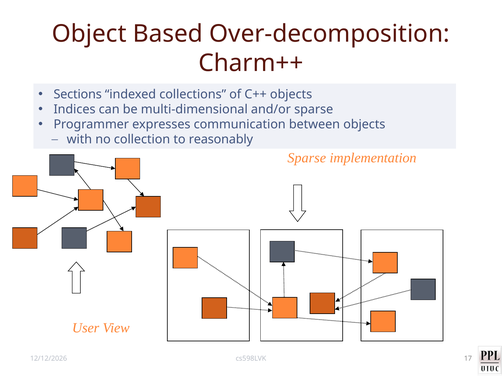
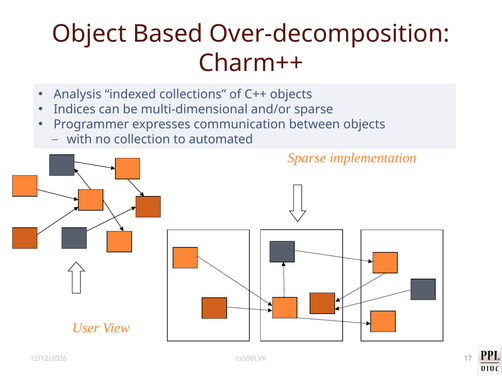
Sections: Sections -> Analysis (78, 95)
reasonably: reasonably -> automated (221, 140)
